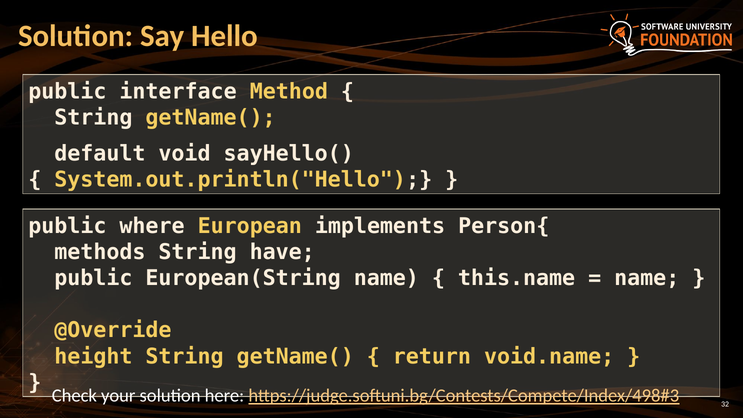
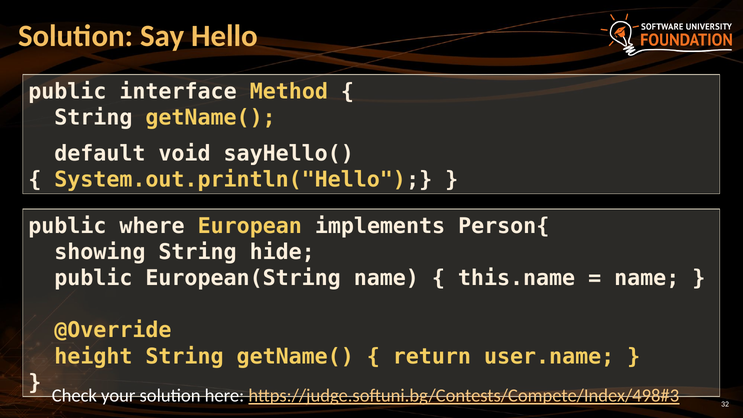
methods: methods -> showing (100, 252)
have: have -> hide (282, 252)
void.name: void.name -> user.name (549, 356)
